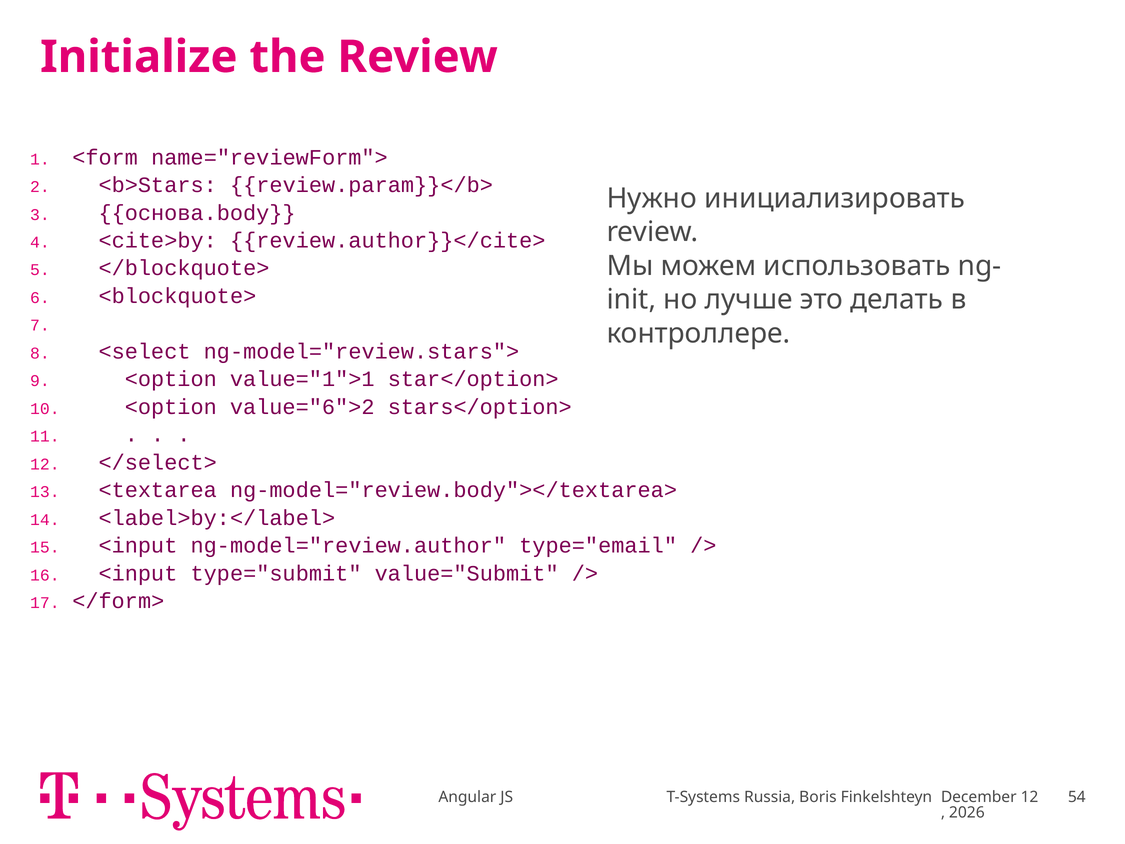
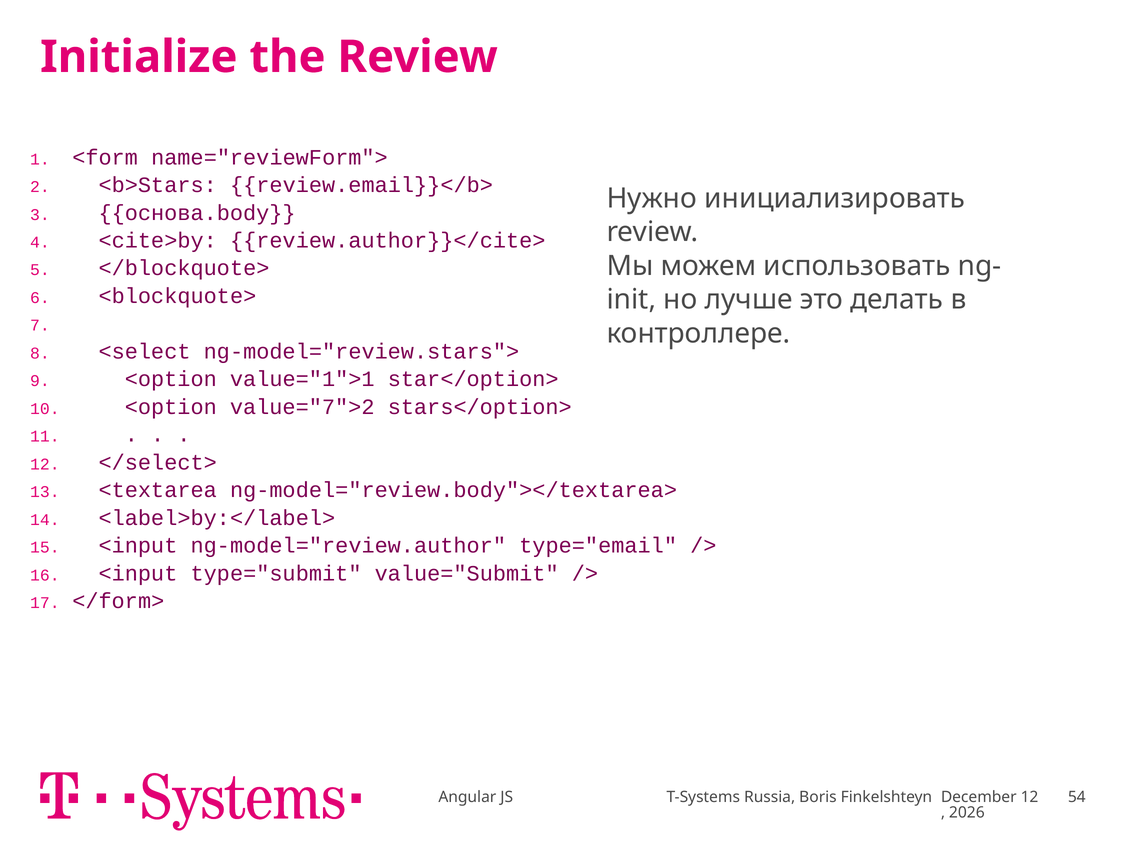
review.param}}</b>: review.param}}</b> -> review.email}}</b> (362, 185)
value="6">2: value="6">2 -> value="7">2 (302, 407)
